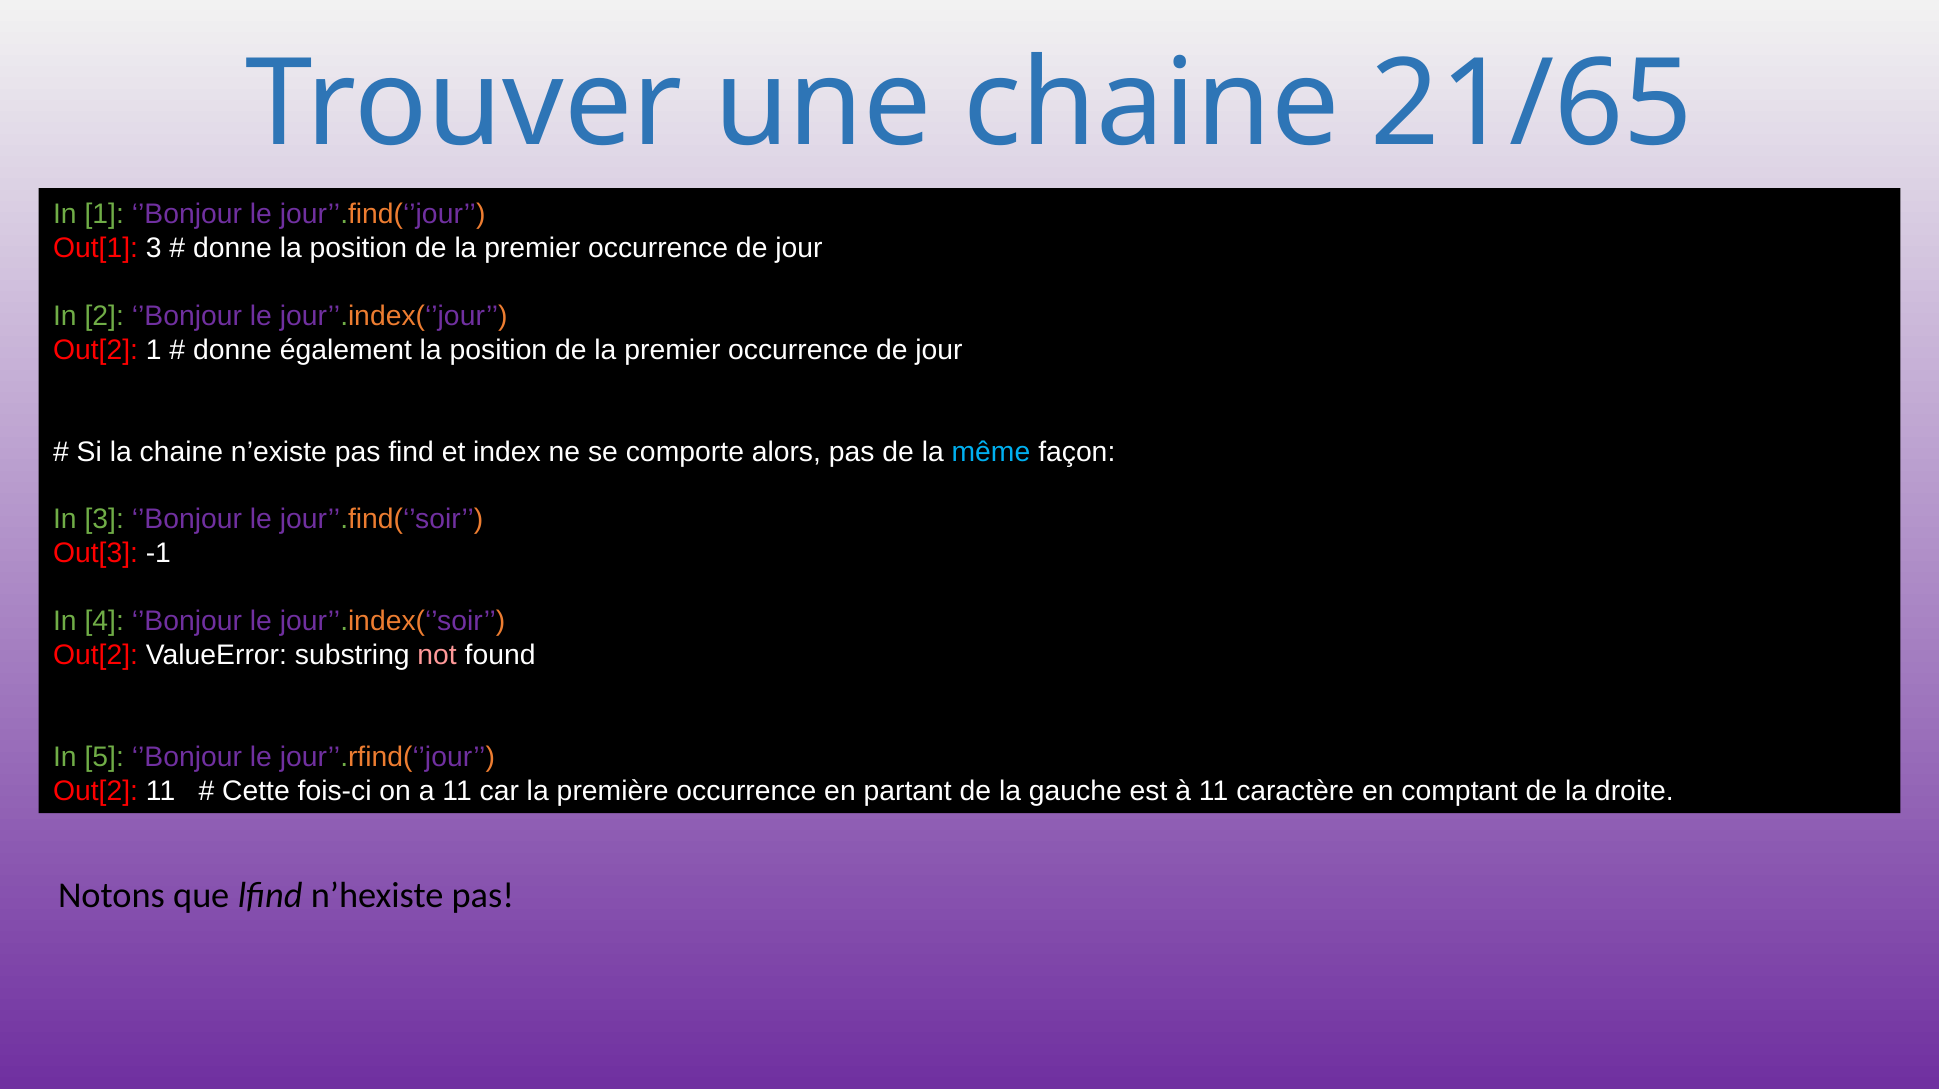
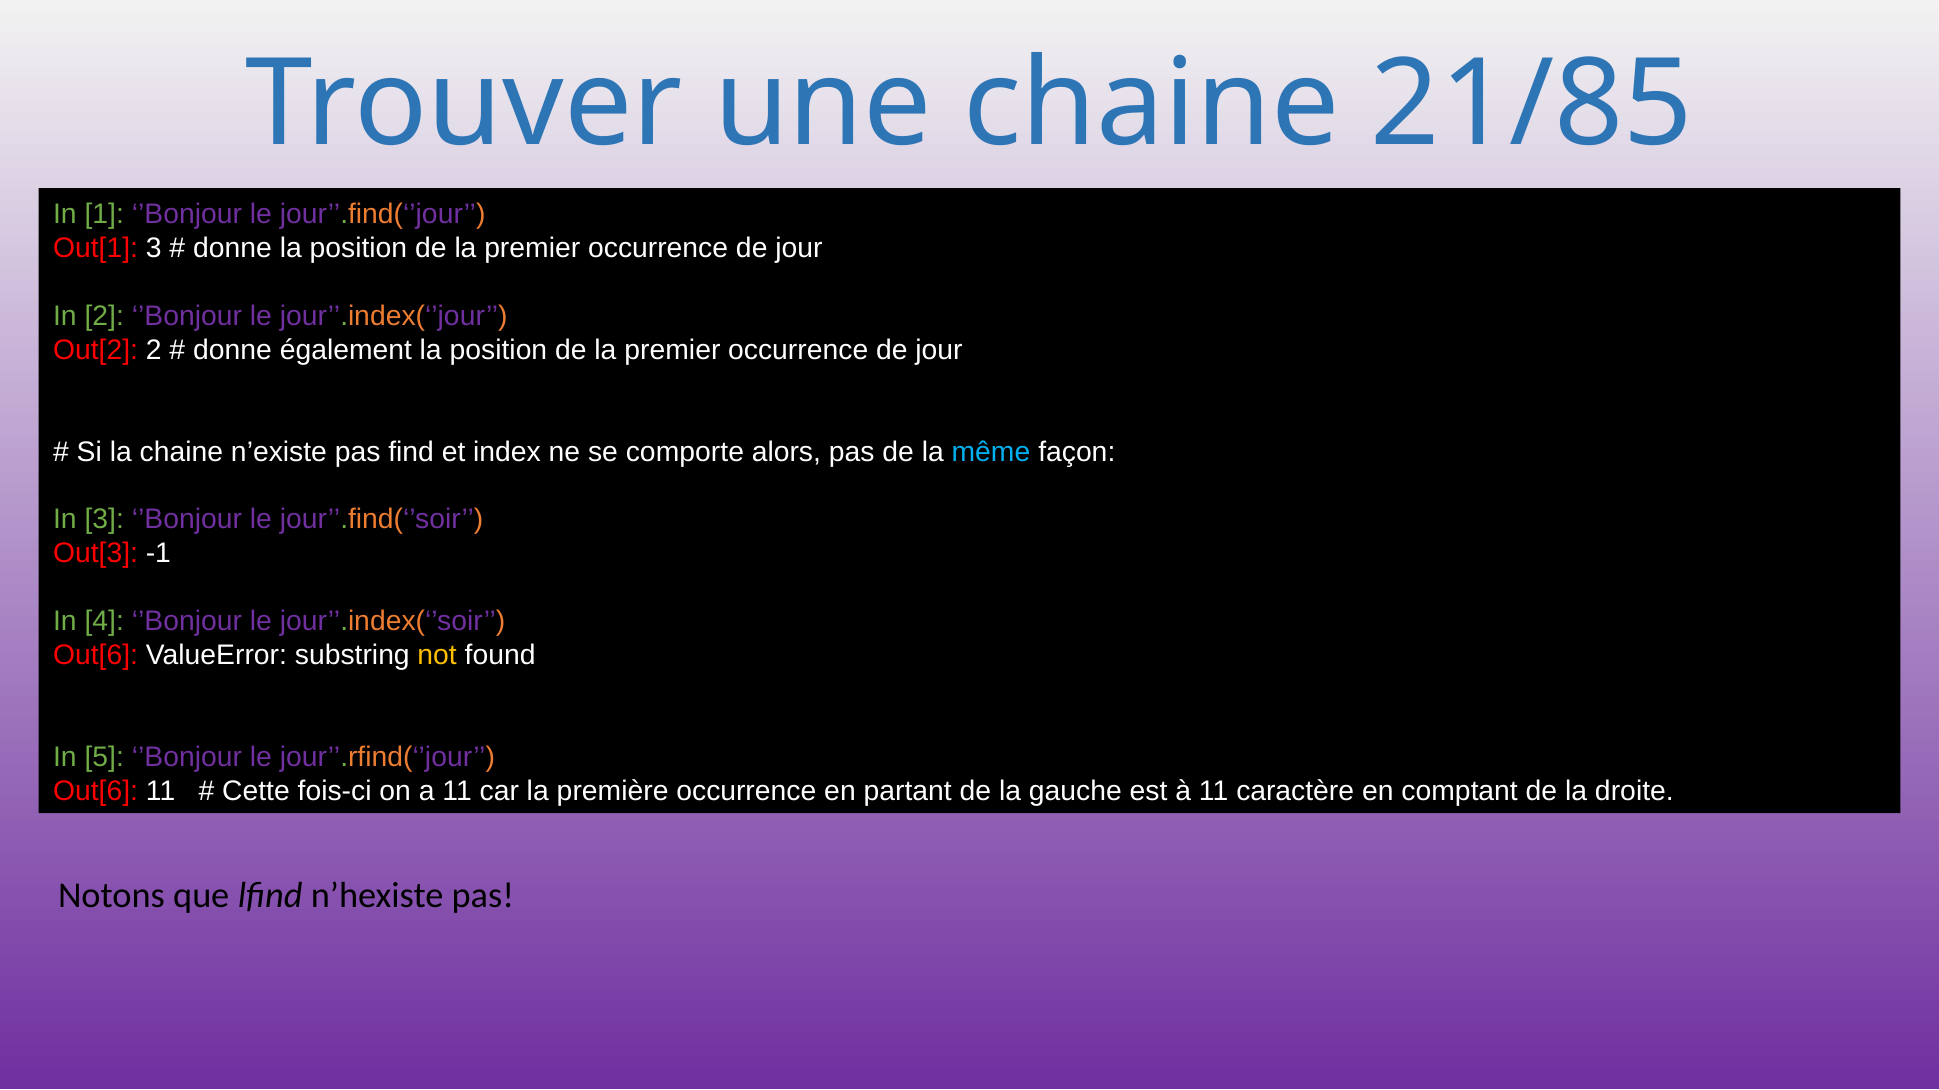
21/65: 21/65 -> 21/85 (1532, 105)
Out[2 1: 1 -> 2 (154, 350)
Out[2: Out[2 -> Out[6 (96, 656)
not colour: pink -> yellow (437, 656)
Out[2: Out[2 -> Out[6 (96, 791)
